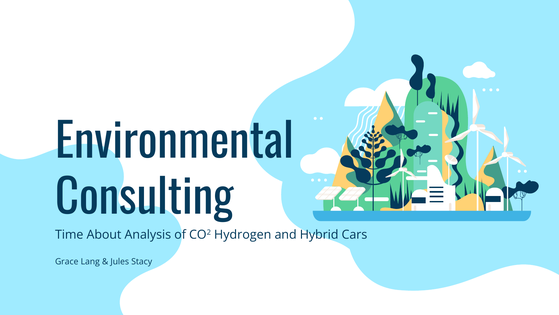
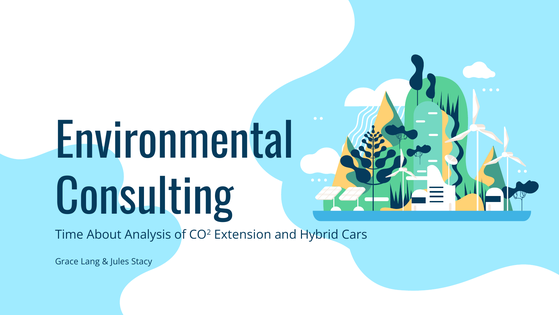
Hydrogen: Hydrogen -> Extension (243, 234)
